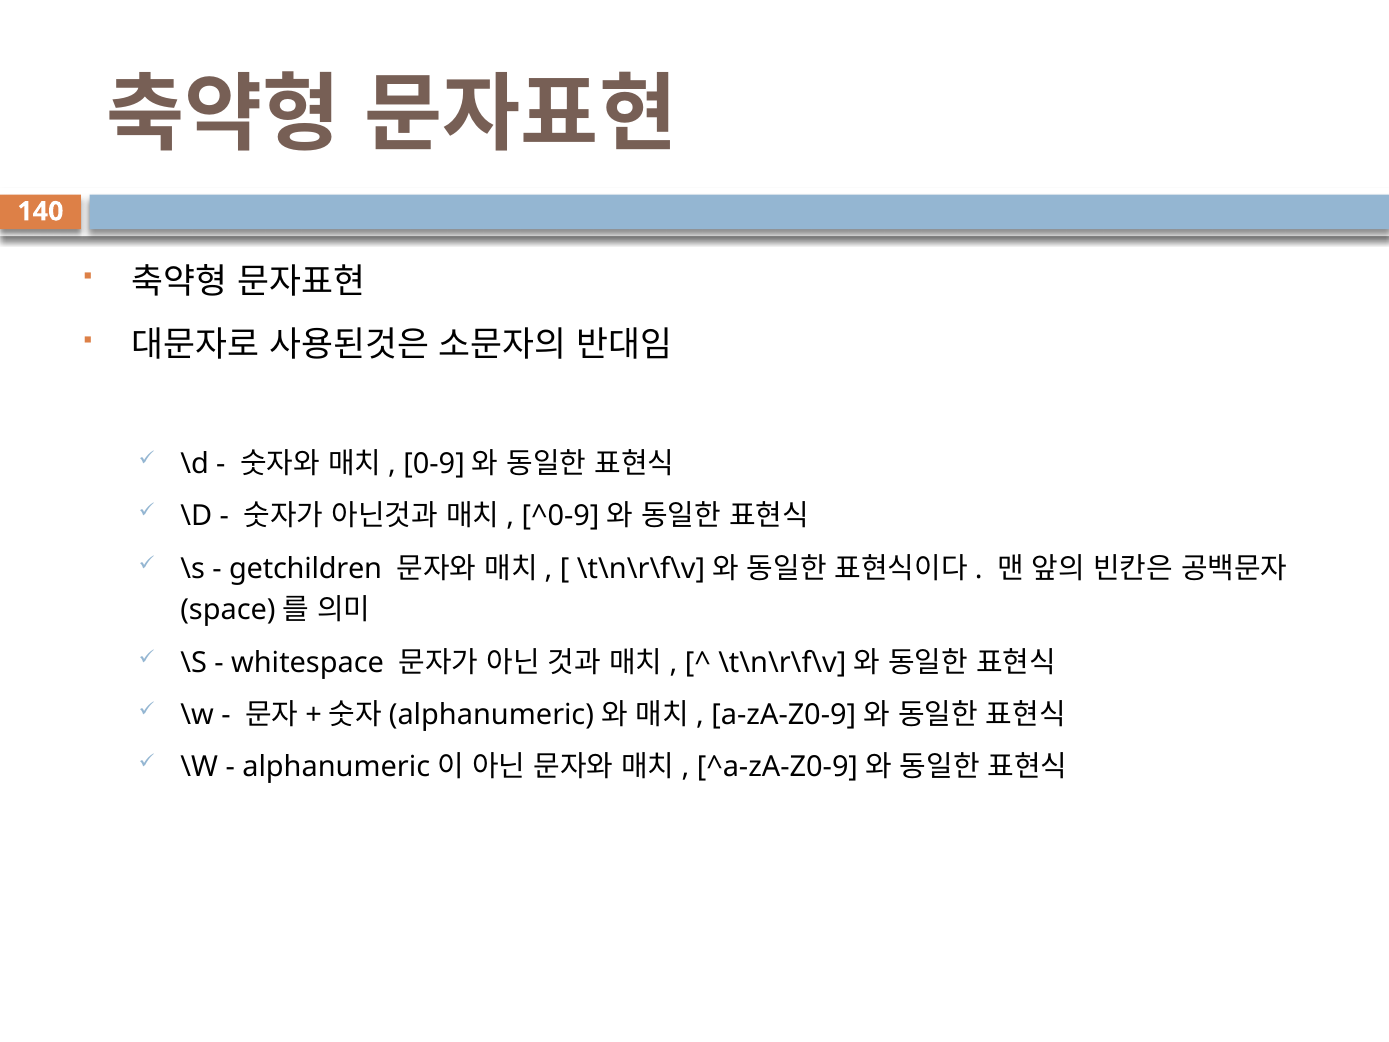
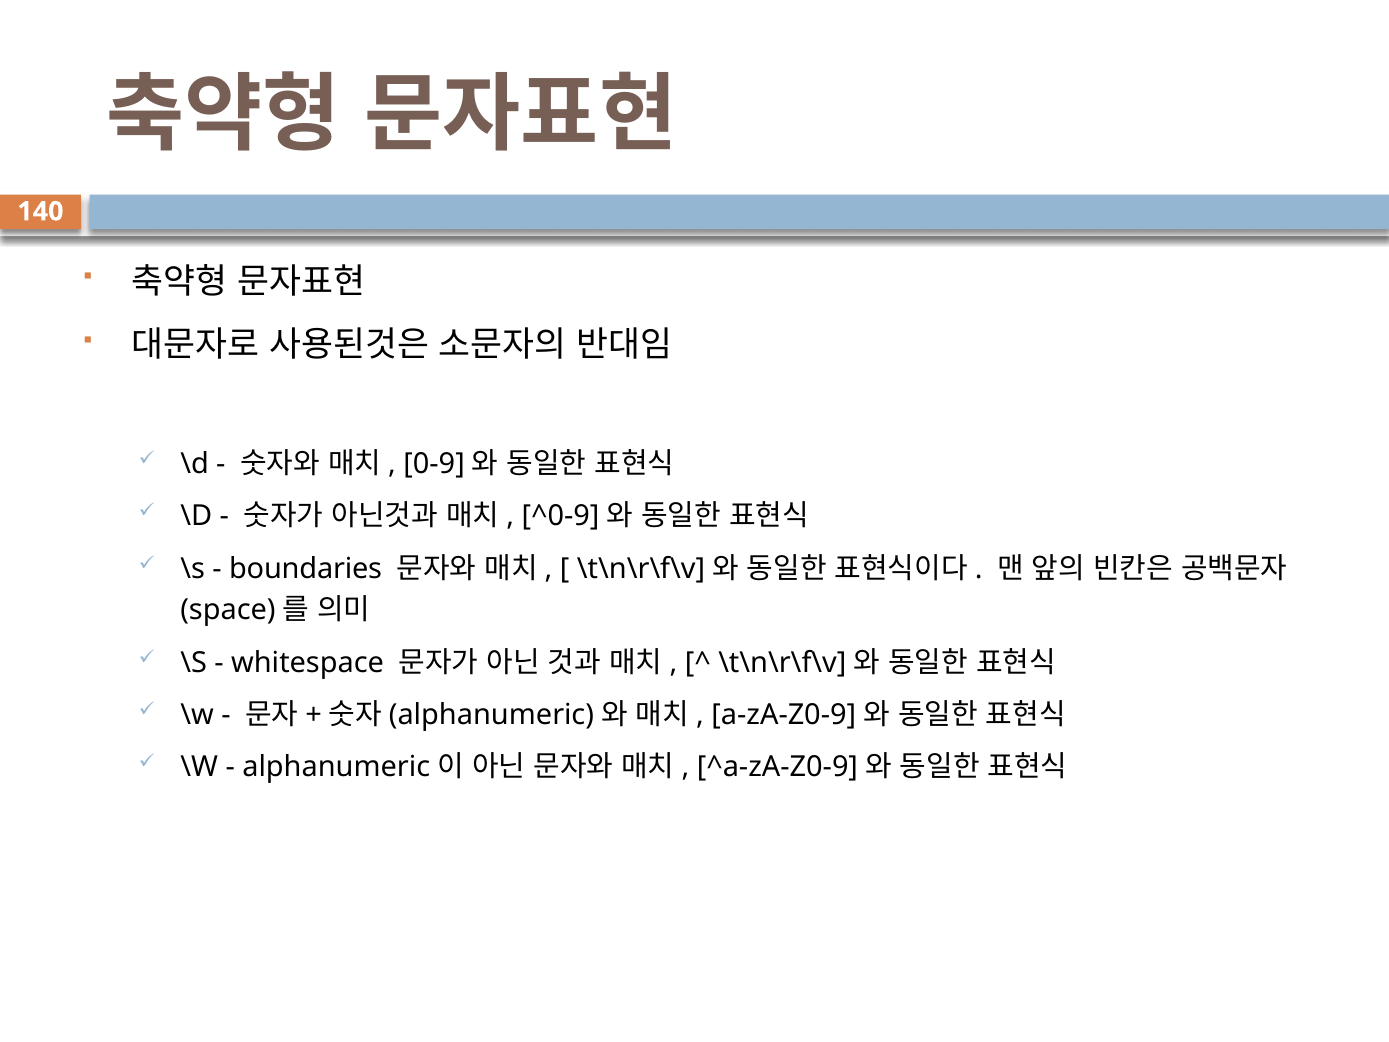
getchildren: getchildren -> boundaries (306, 568)
